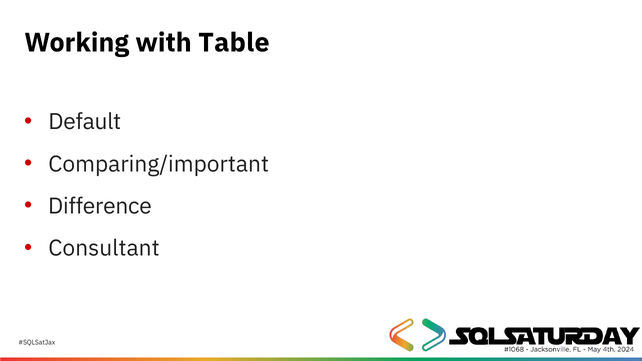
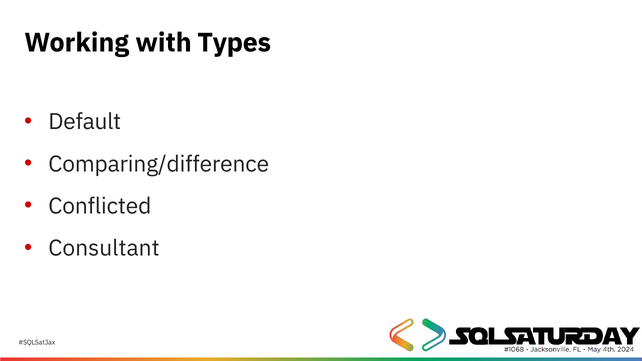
Table: Table -> Types (234, 43)
Comparing/important: Comparing/important -> Comparing/difference (159, 164)
Difference: Difference -> Conflicted (100, 206)
